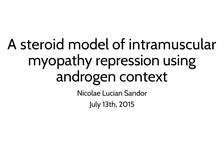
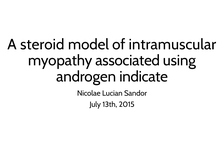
repression: repression -> associated (128, 61)
context: context -> indicate (144, 77)
